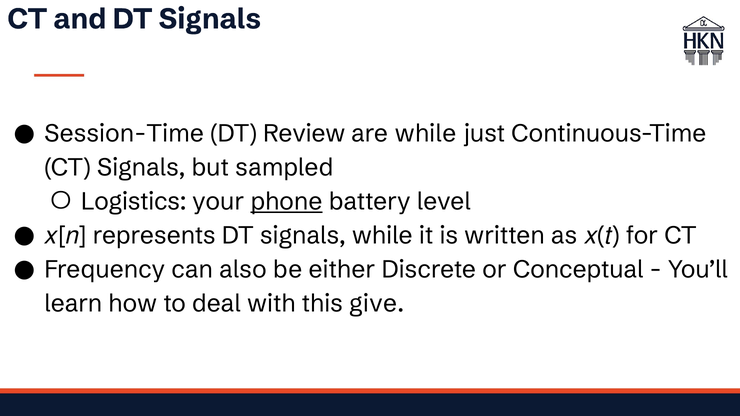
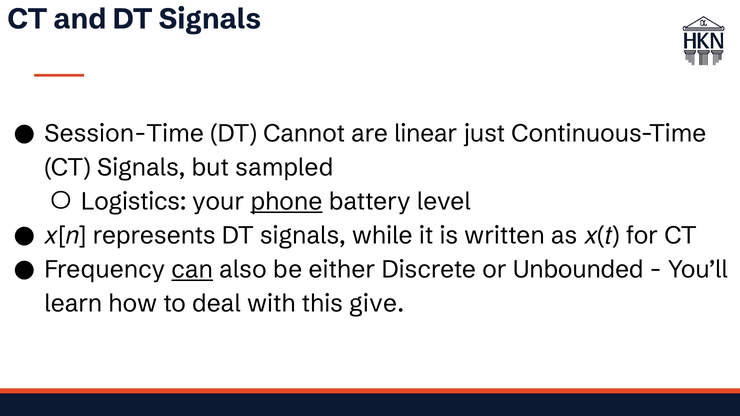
Review: Review -> Cannot (304, 134)
are while: while -> linear (426, 134)
can underline: none -> present (192, 270)
Conceptual: Conceptual -> Unbounded (578, 270)
